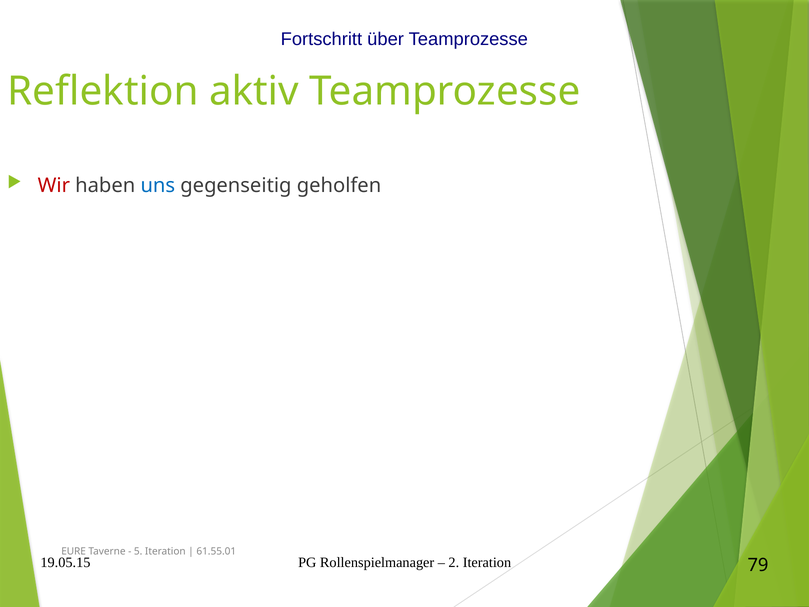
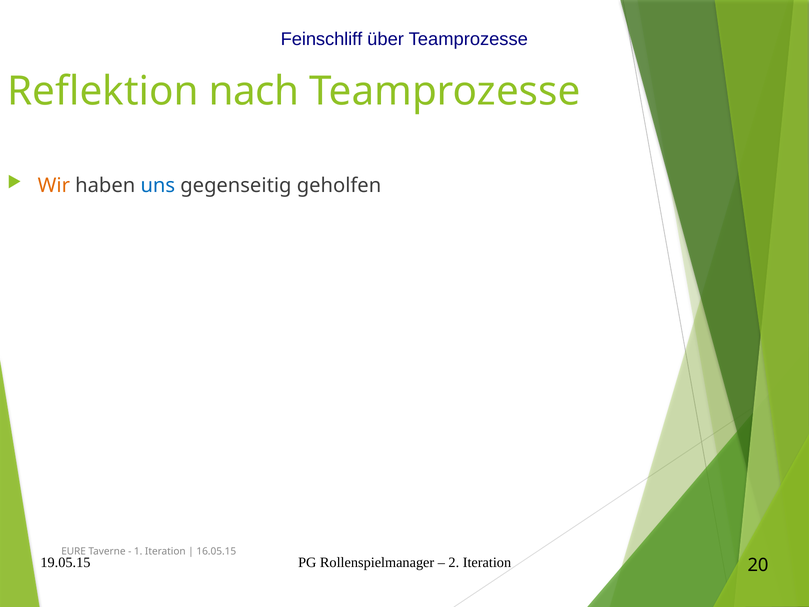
Fortschritt: Fortschritt -> Feinschliff (321, 39)
aktiv: aktiv -> nach (254, 91)
Wir colour: red -> orange (54, 185)
5: 5 -> 1 (138, 551)
61.55.01: 61.55.01 -> 16.05.15 (216, 551)
79: 79 -> 20 (758, 565)
